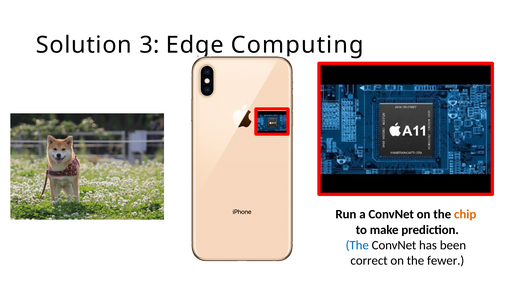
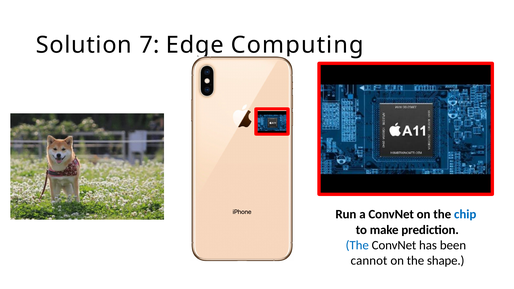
3: 3 -> 7 (149, 45)
chip colour: orange -> blue (465, 214)
correct: correct -> cannot (369, 261)
fewer: fewer -> shape (446, 261)
